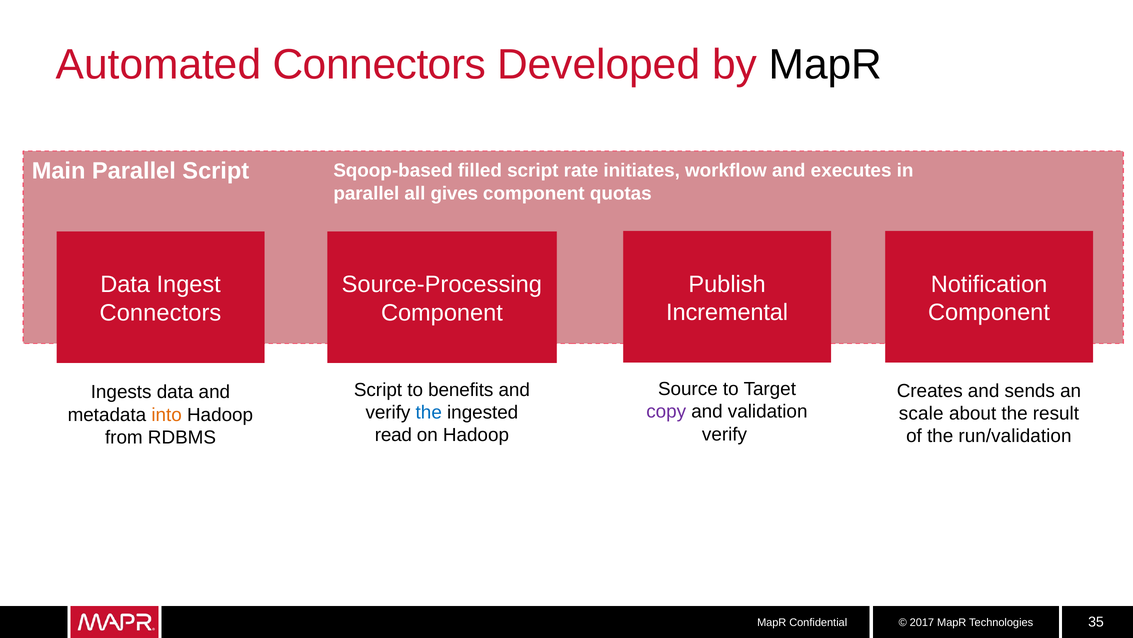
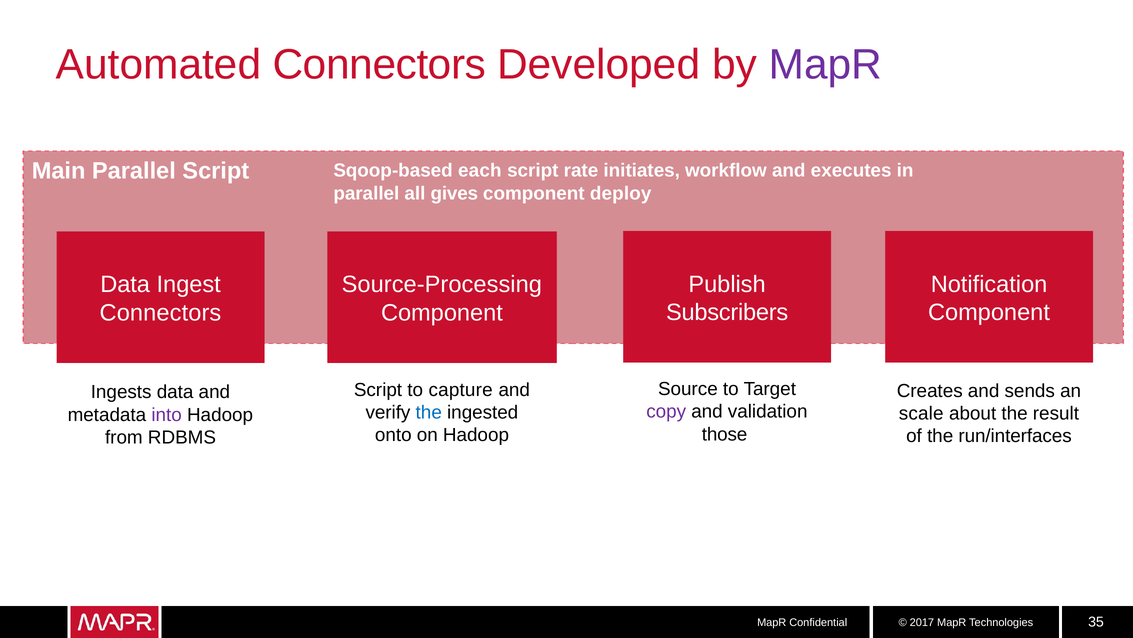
MapR colour: black -> purple (825, 64)
filled: filled -> each (480, 170)
quotas: quotas -> deploy (621, 193)
Incremental: Incremental -> Subscribers (727, 312)
benefits: benefits -> capture (461, 389)
into colour: orange -> purple (167, 414)
verify: verify -> those (725, 434)
read: read -> onto (393, 435)
run/validation: run/validation -> run/interfaces (1015, 436)
